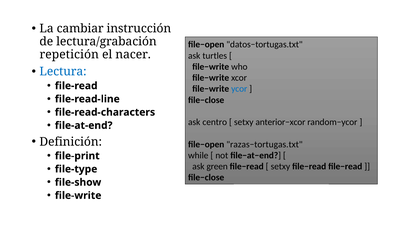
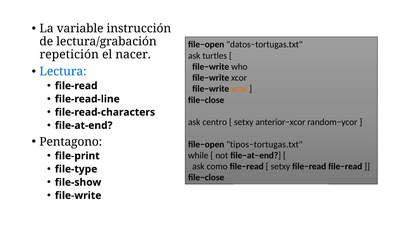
cambiar: cambiar -> variable (80, 29)
ycor colour: blue -> orange (239, 89)
Definición: Definición -> Pentagono (71, 142)
razas−tortugas.txt: razas−tortugas.txt -> tipos−tortugas.txt (264, 144)
green: green -> como (217, 167)
